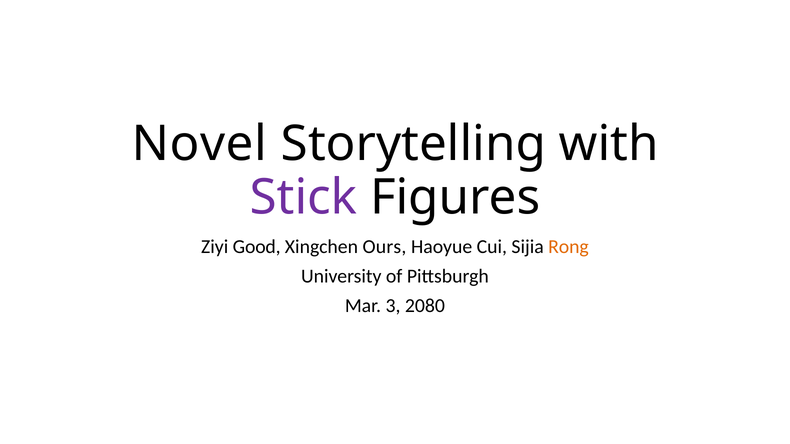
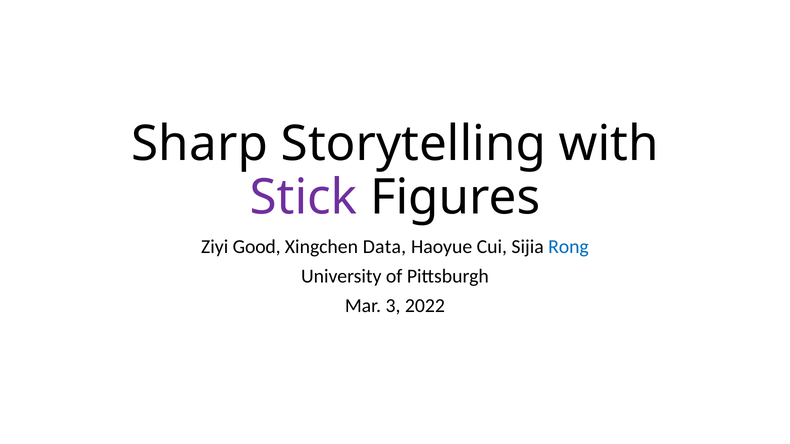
Novel: Novel -> Sharp (200, 144)
Ours: Ours -> Data (384, 247)
Rong colour: orange -> blue (568, 247)
2080: 2080 -> 2022 (425, 306)
